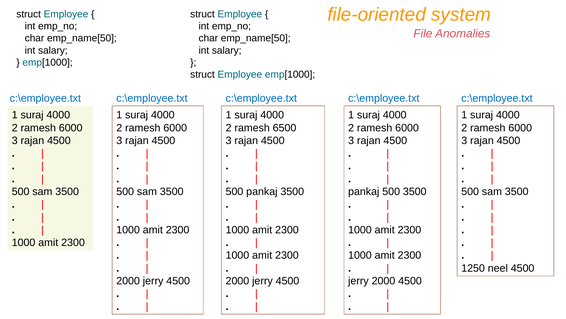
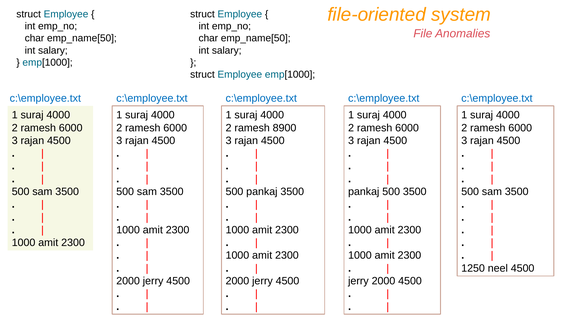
6500: 6500 -> 8900 (285, 128)
